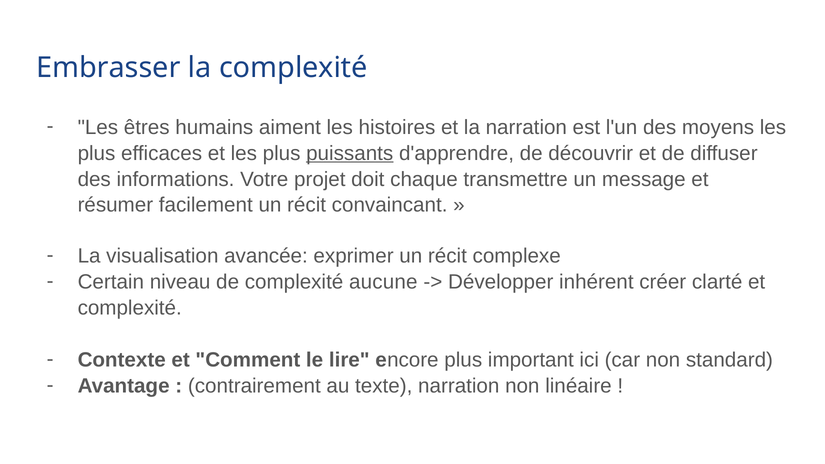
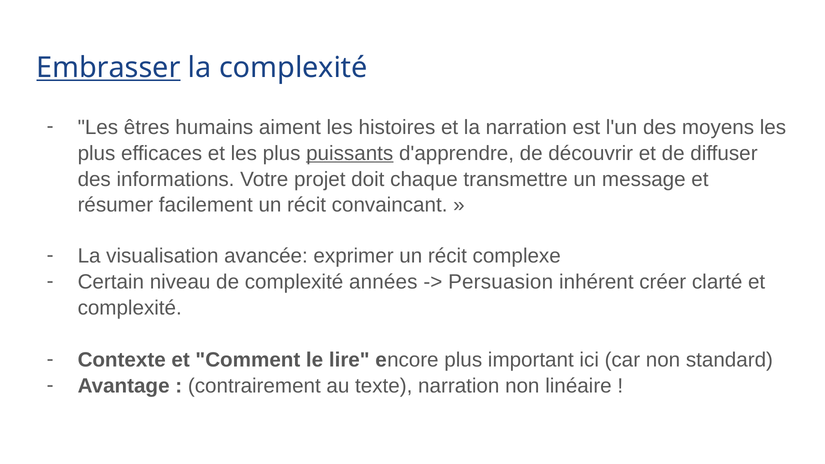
Embrasser underline: none -> present (108, 68)
aucune: aucune -> années (383, 282)
Développer: Développer -> Persuasion (501, 282)
